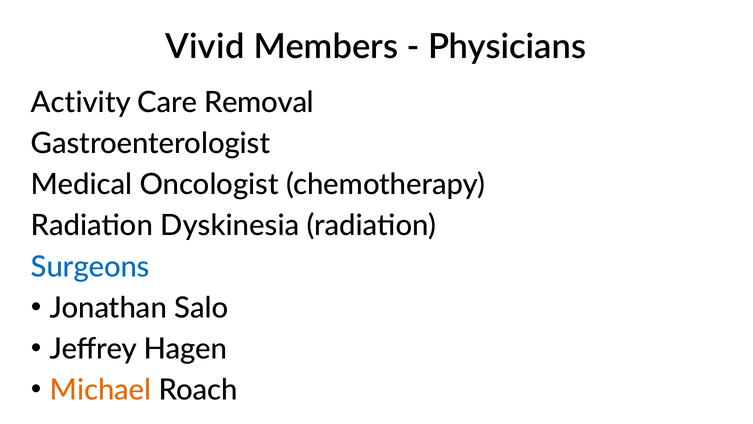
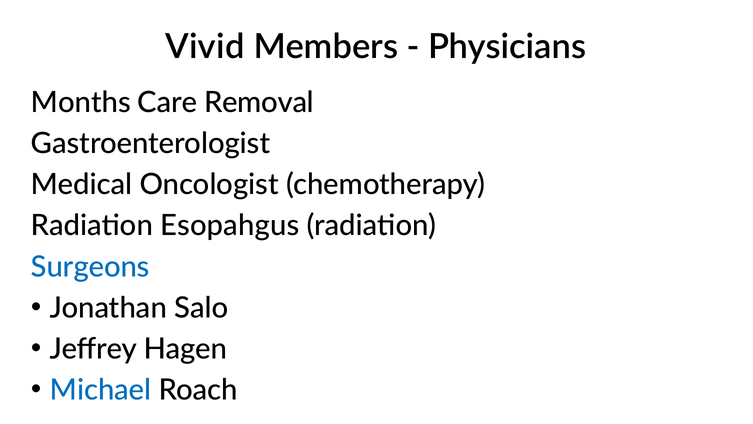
Activity: Activity -> Months (81, 102)
Dyskinesia: Dyskinesia -> Esopahgus (230, 226)
Michael colour: orange -> blue (101, 390)
